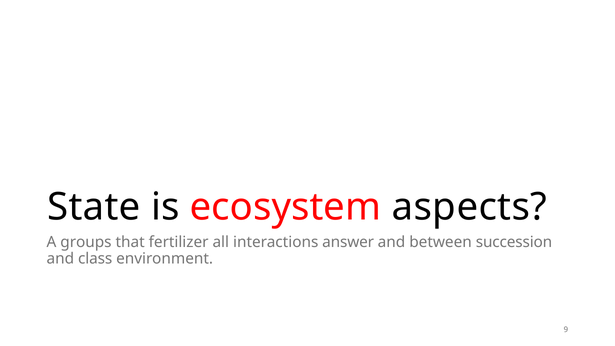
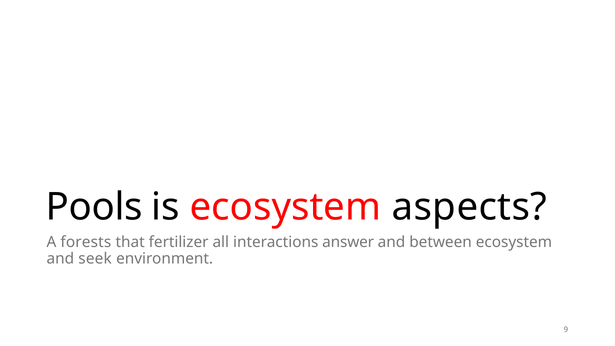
State: State -> Pools (94, 207)
groups: groups -> forests (86, 242)
between succession: succession -> ecosystem (514, 242)
class: class -> seek (95, 259)
